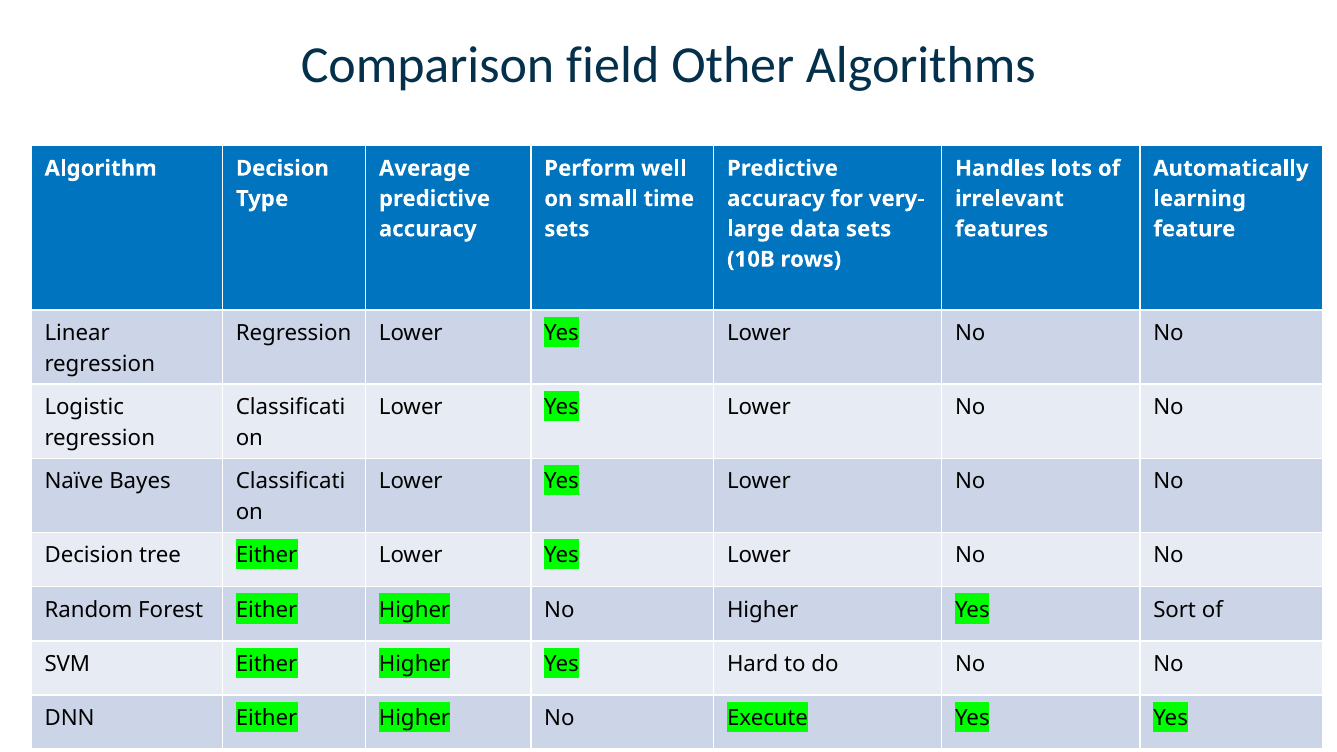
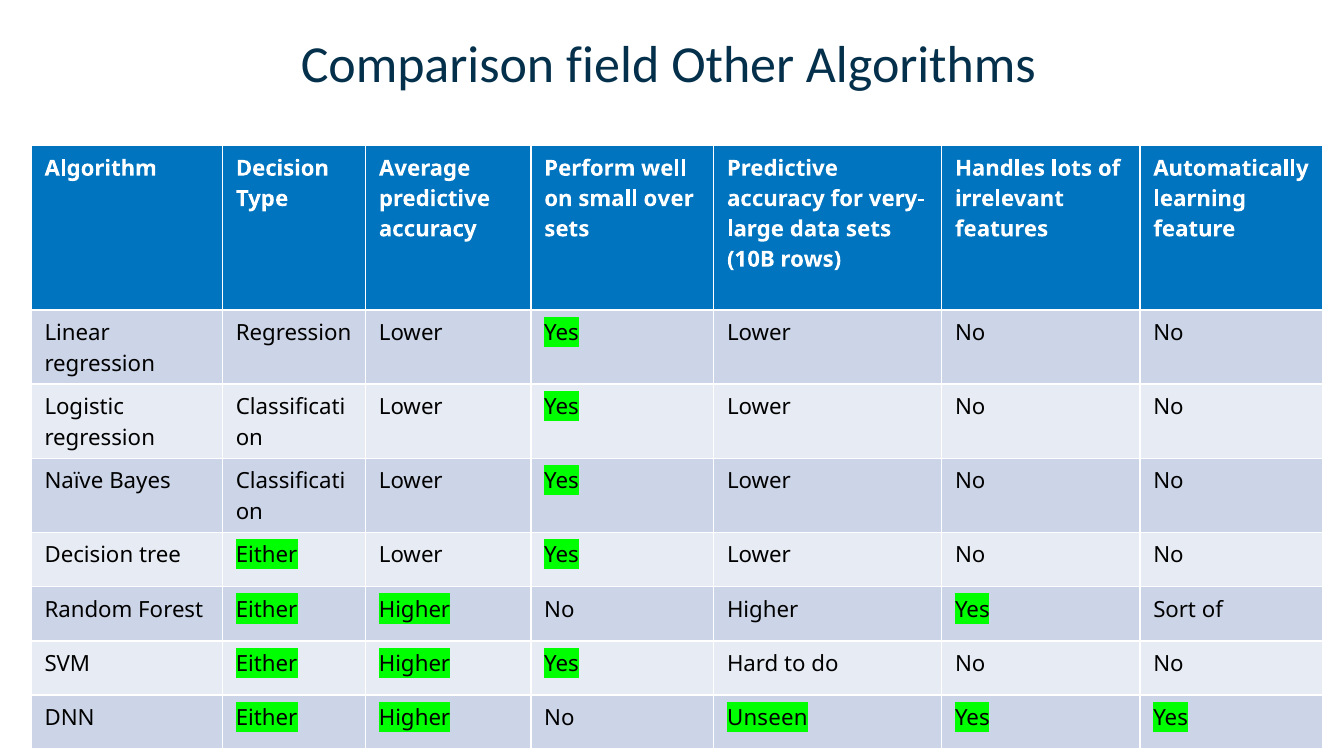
time: time -> over (669, 199)
Execute: Execute -> Unseen (767, 718)
